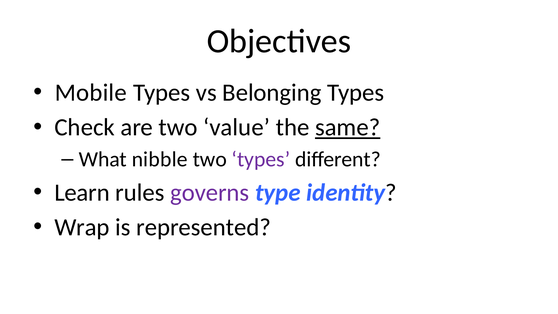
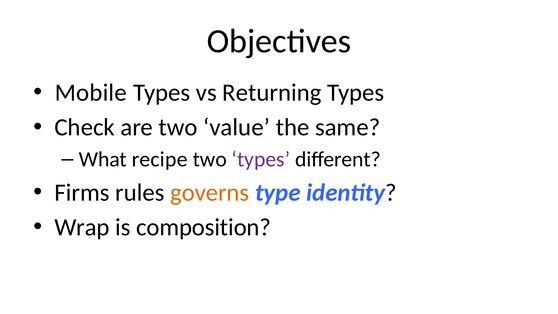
Belonging: Belonging -> Returning (272, 93)
same underline: present -> none (348, 127)
nibble: nibble -> recipe (160, 159)
Learn: Learn -> Firms (82, 193)
governs colour: purple -> orange (210, 193)
represented: represented -> composition (204, 227)
